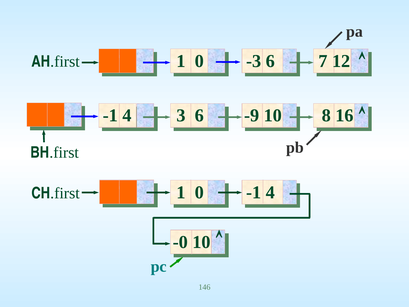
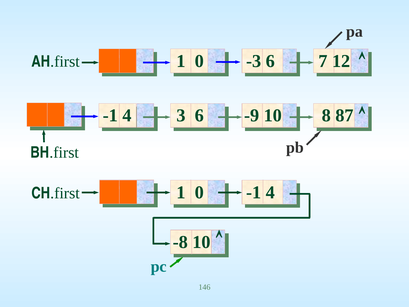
16: 16 -> 87 (345, 116)
-0: -0 -> -8 (180, 242)
